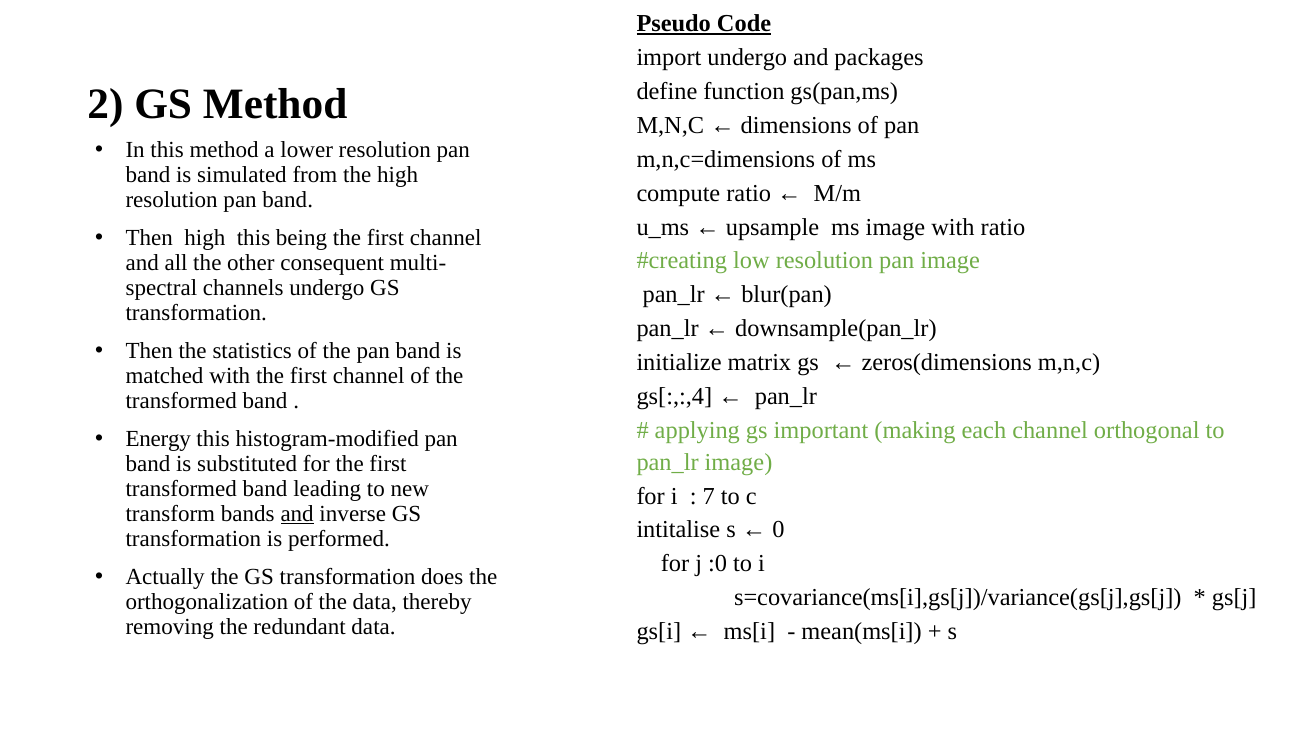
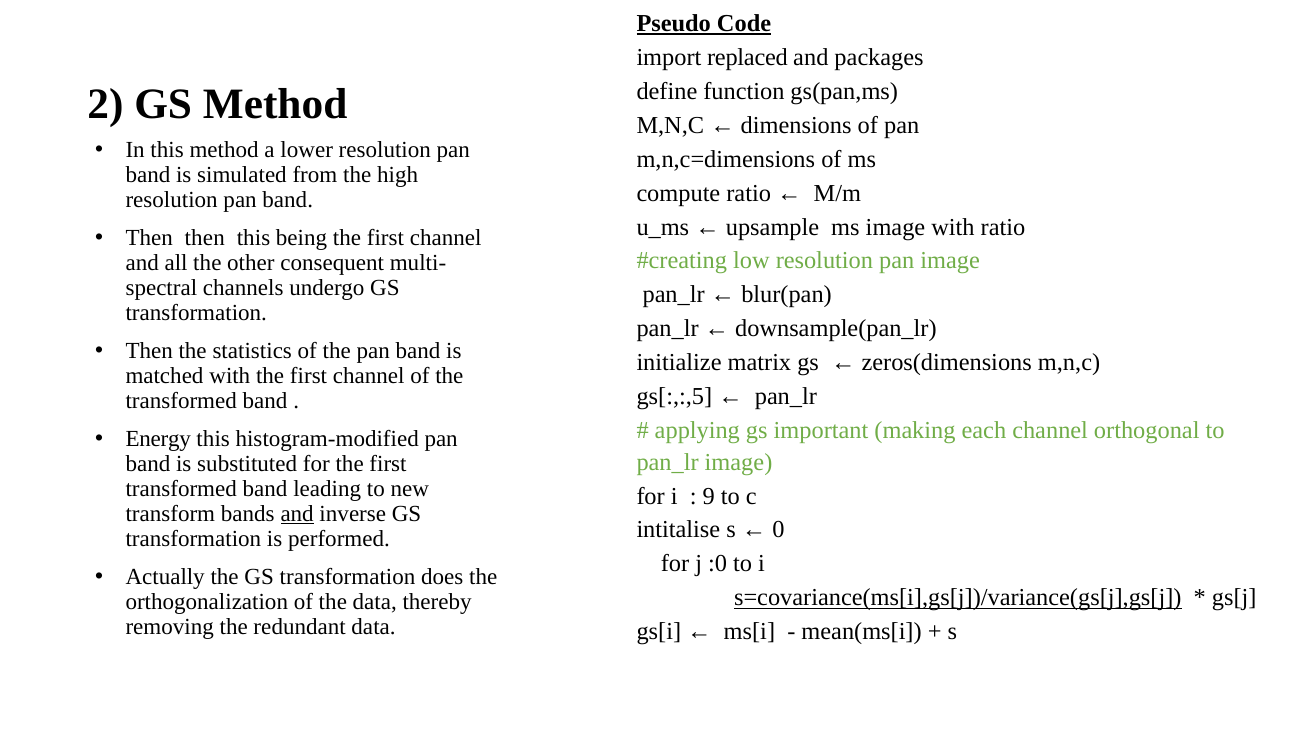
import undergo: undergo -> replaced (747, 57)
Then high: high -> then (205, 238)
gs[:,:,4: gs[:,:,4 -> gs[:,:,5 (674, 397)
7: 7 -> 9 (709, 496)
s=covariance(ms[i],gs[j])/variance(gs[j],gs[j underline: none -> present (958, 598)
